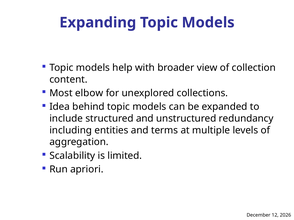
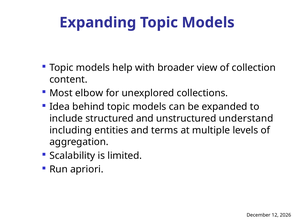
redundancy: redundancy -> understand (246, 119)
